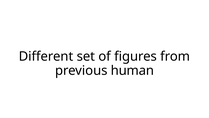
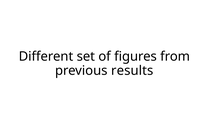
human: human -> results (132, 70)
